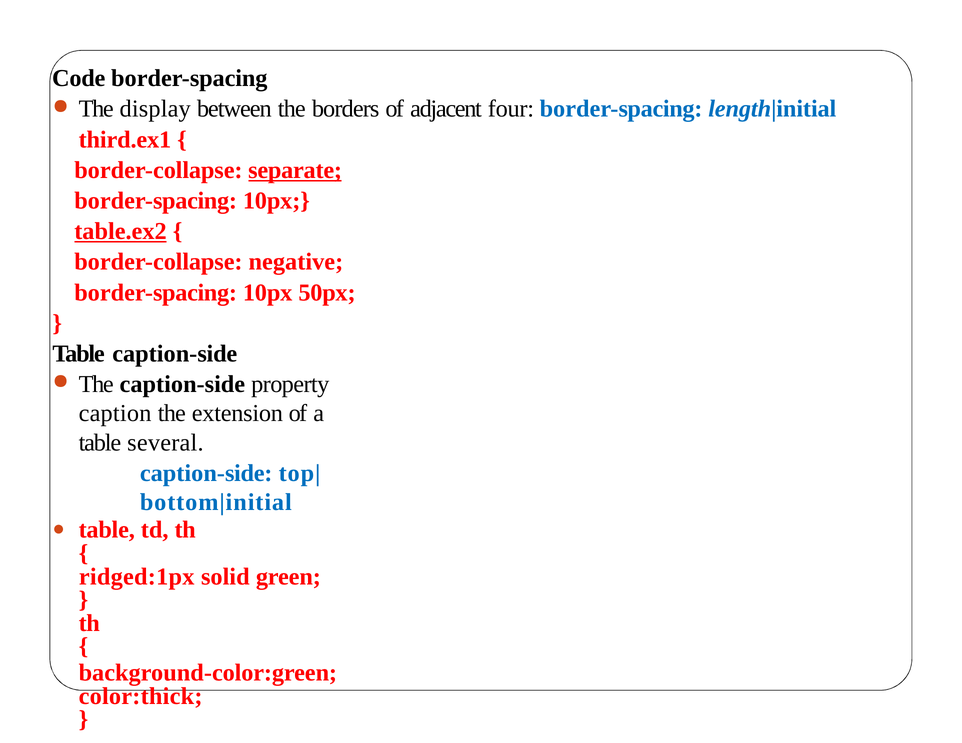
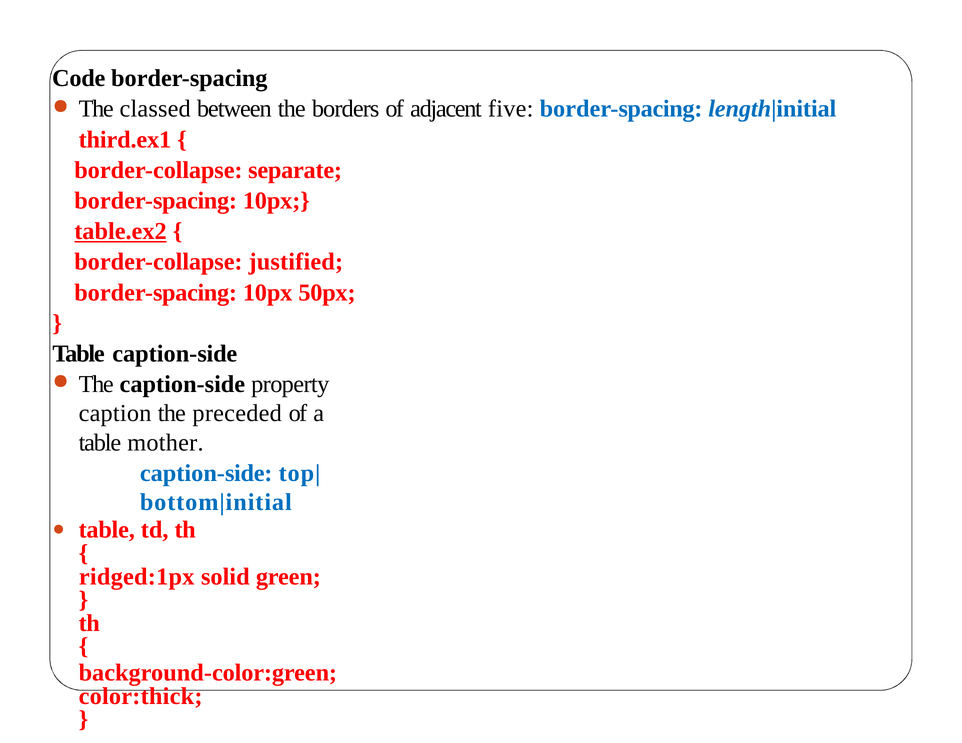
display: display -> classed (155, 109)
four: four -> five (511, 109)
separate underline: present -> none (295, 170)
negative: negative -> justified (296, 262)
extension: extension -> preceded (237, 414)
several: several -> mother (165, 443)
